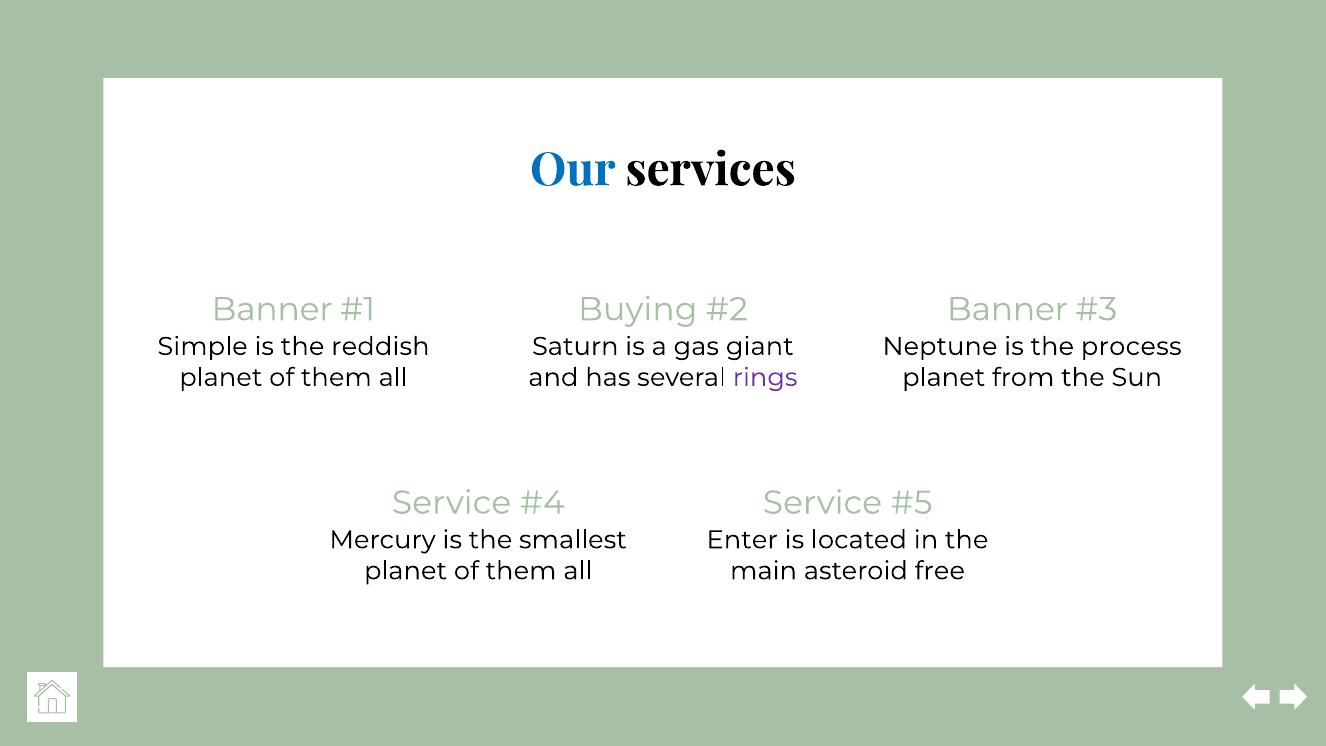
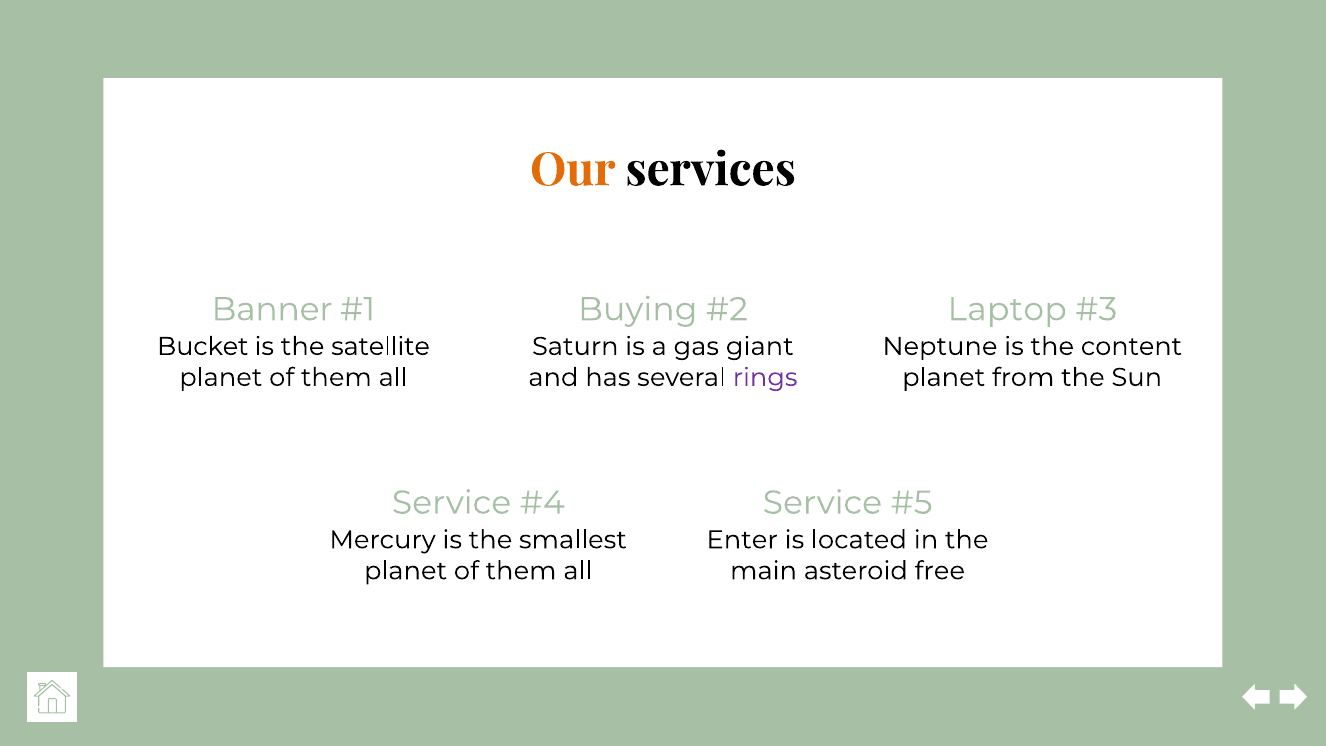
Our colour: blue -> orange (573, 170)
Banner: Banner -> Laptop (1007, 309)
Simple: Simple -> Bucket (203, 346)
reddish: reddish -> satellite (381, 346)
process: process -> content (1131, 346)
